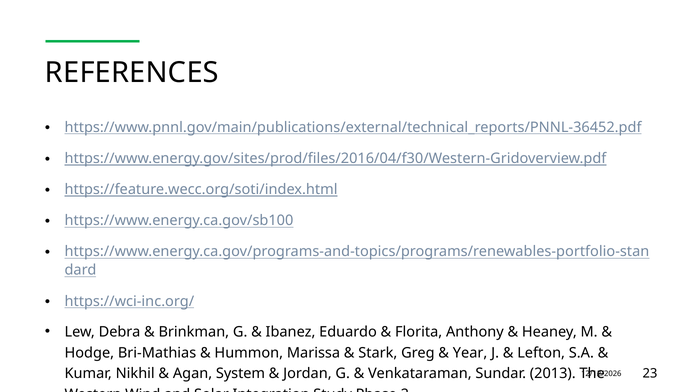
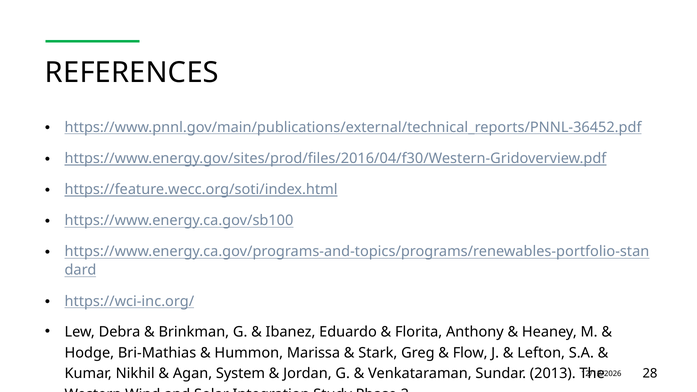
Year: Year -> Flow (470, 353)
23: 23 -> 28 (650, 374)
